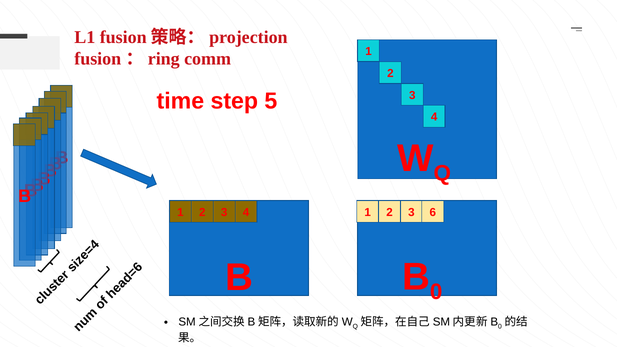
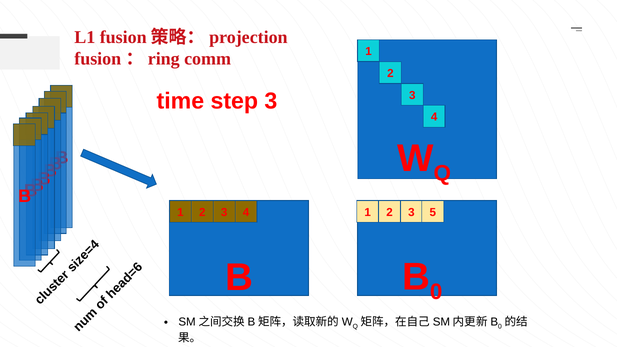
step 5: 5 -> 3 (271, 101)
3 6: 6 -> 5 (433, 212)
